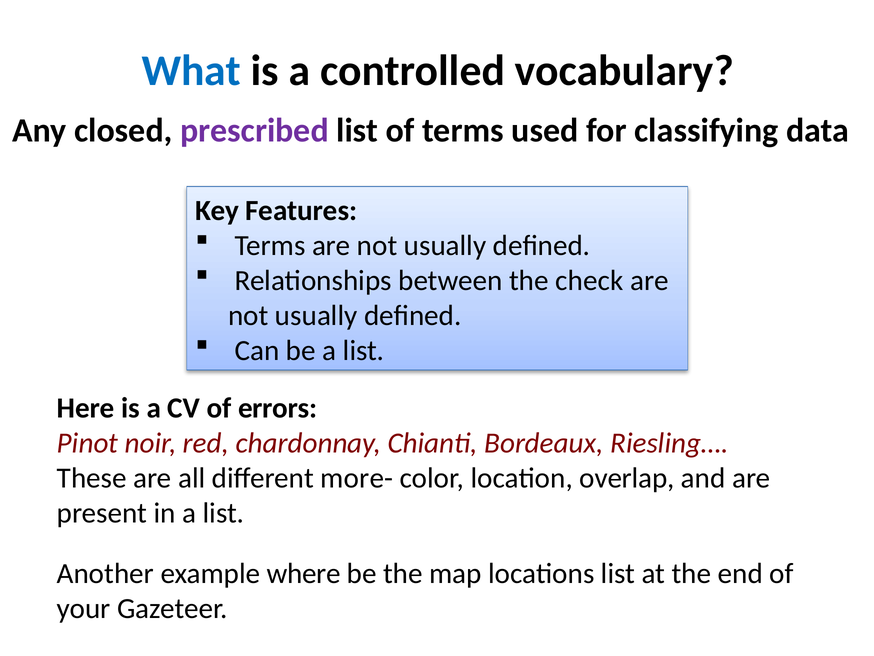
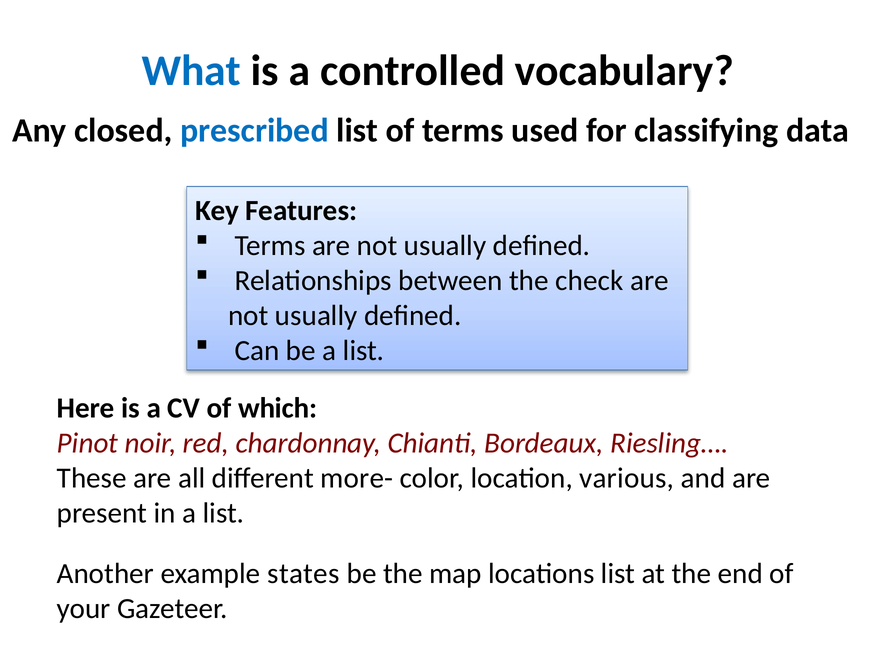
prescribed colour: purple -> blue (254, 130)
errors: errors -> which (278, 408)
overlap: overlap -> various (627, 478)
where: where -> states (303, 573)
